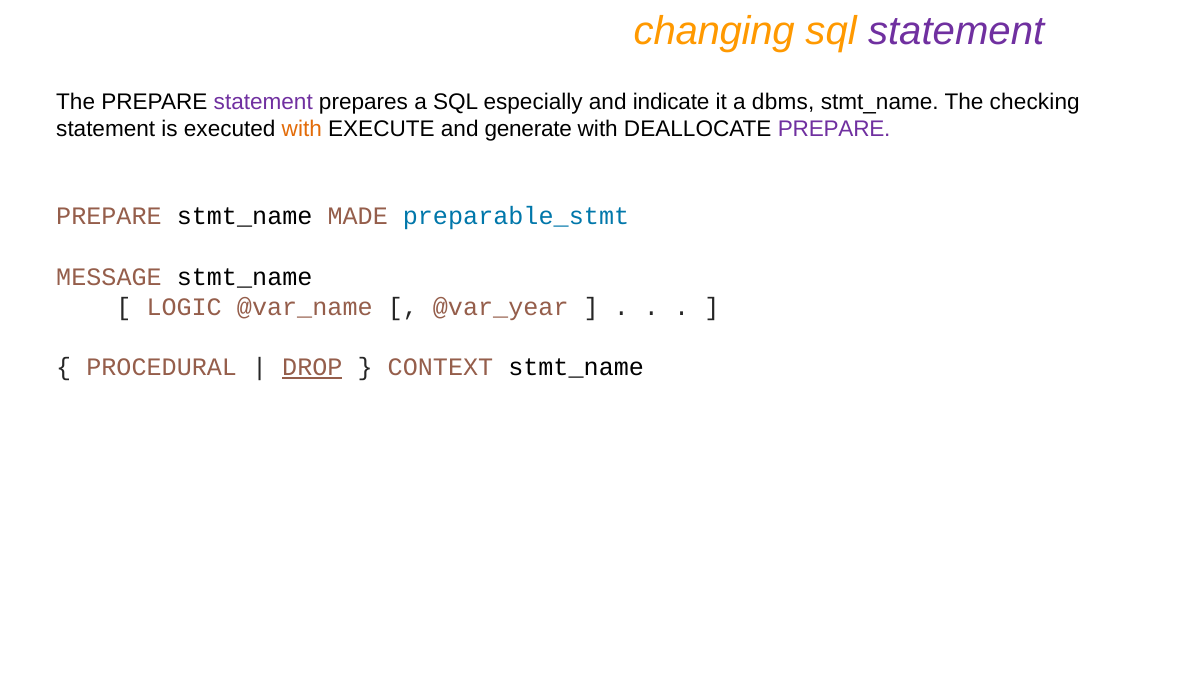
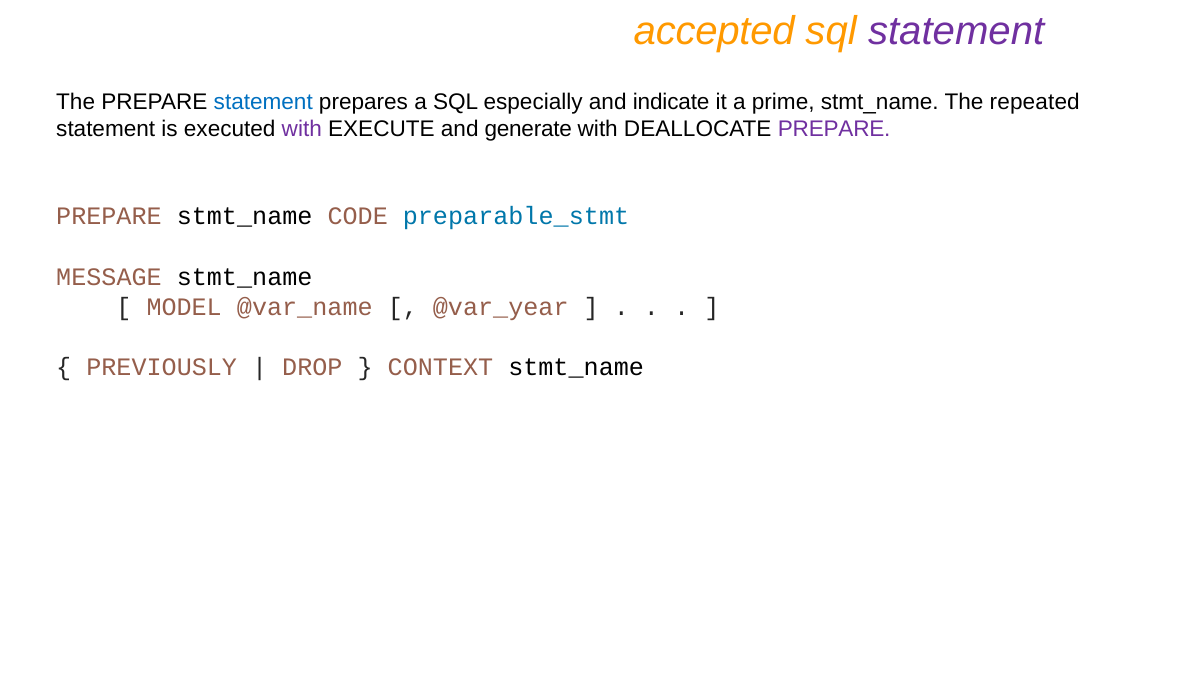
changing: changing -> accepted (714, 31)
statement colour: purple -> blue (263, 102)
dbms: dbms -> prime (783, 102)
checking: checking -> repeated (1035, 102)
with colour: orange -> purple (302, 129)
MADE: MADE -> CODE (358, 217)
LOGIC: LOGIC -> MODEL (184, 307)
PROCEDURAL: PROCEDURAL -> PREVIOUSLY (162, 367)
DROP underline: present -> none (312, 367)
